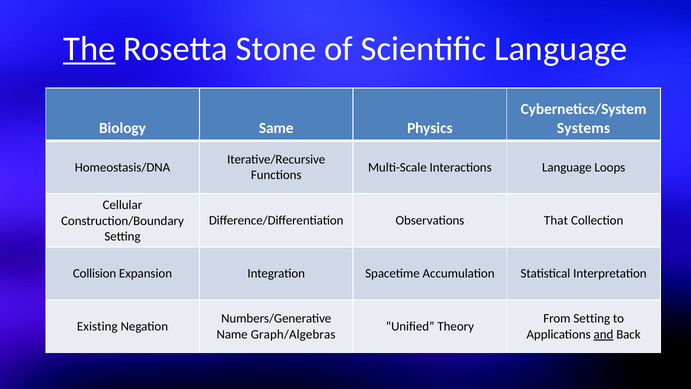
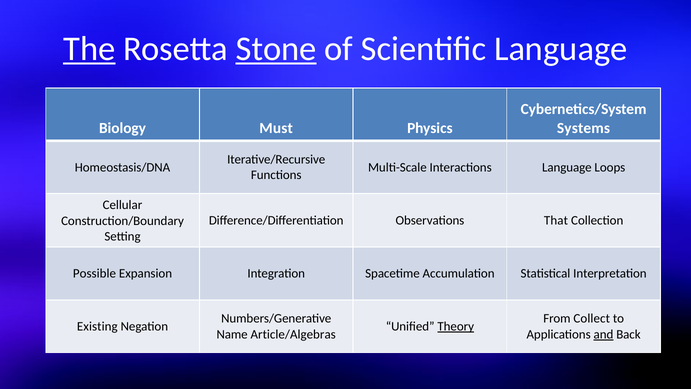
Stone underline: none -> present (276, 49)
Same: Same -> Must (276, 128)
Collision: Collision -> Possible (94, 273)
From Setting: Setting -> Collect (592, 318)
Theory underline: none -> present (456, 326)
Graph/Algebras: Graph/Algebras -> Article/Algebras (293, 334)
